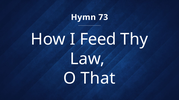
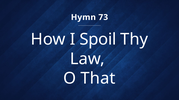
Feed: Feed -> Spoil (98, 39)
